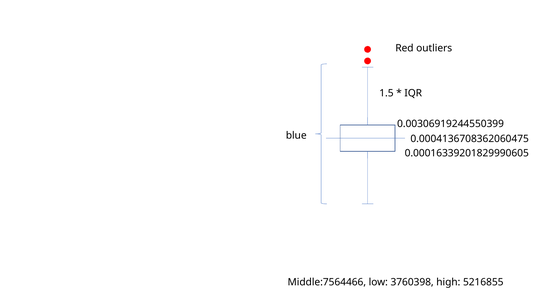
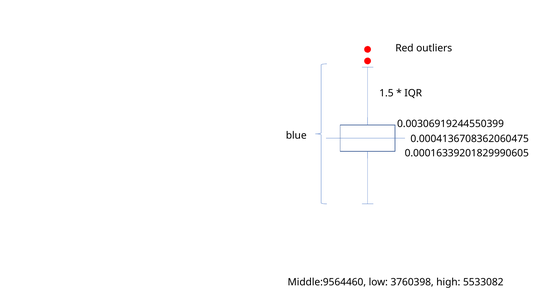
Middle:7564466: Middle:7564466 -> Middle:9564460 (327, 282)
5216855: 5216855 -> 5533082 (483, 282)
